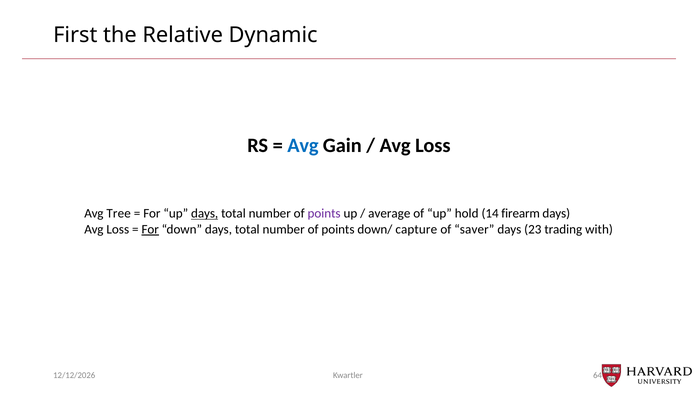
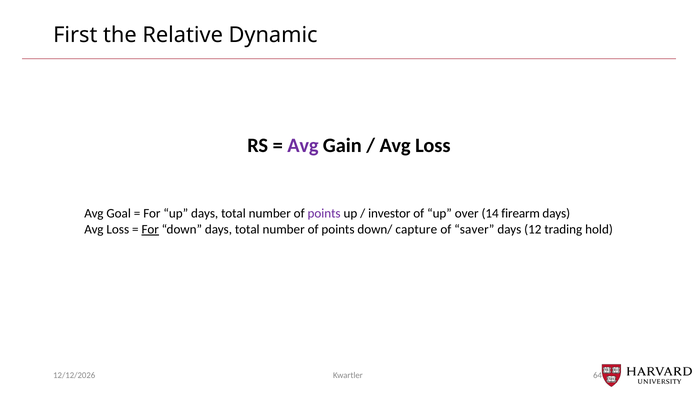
Avg colour: blue -> purple (303, 146)
Tree: Tree -> Goal (119, 213)
days underline: present -> none (205, 213)
average: average -> investor (389, 213)
hold: hold -> over (467, 213)
23: 23 -> 12 (533, 229)
with: with -> hold (599, 229)
